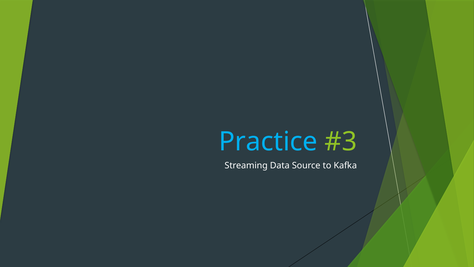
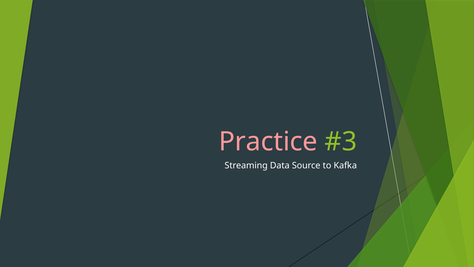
Practice colour: light blue -> pink (268, 142)
